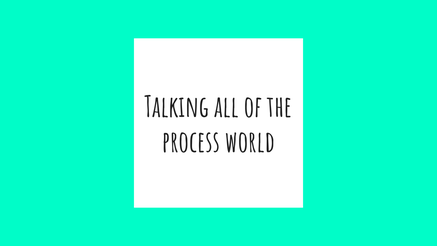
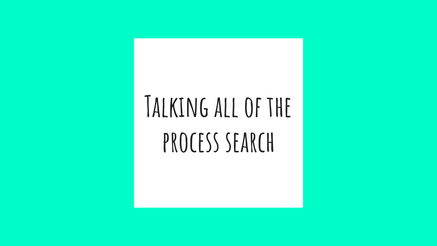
world: world -> search (250, 142)
